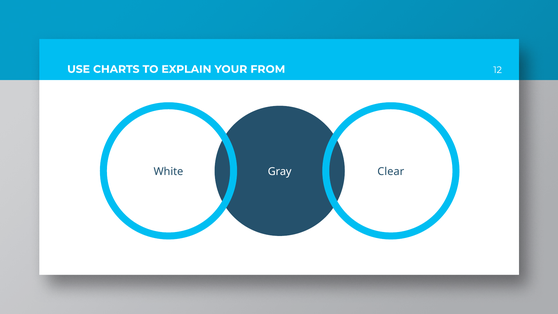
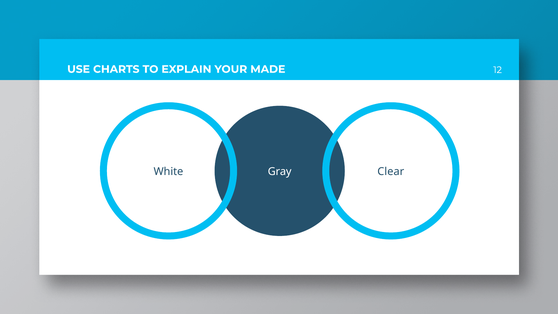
FROM: FROM -> MADE (268, 69)
